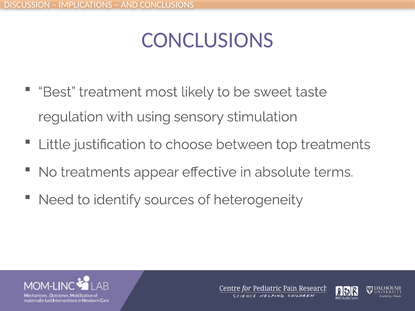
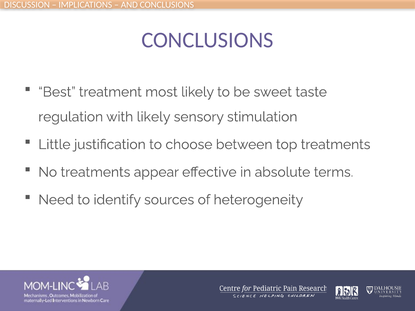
with using: using -> likely (154, 117)
